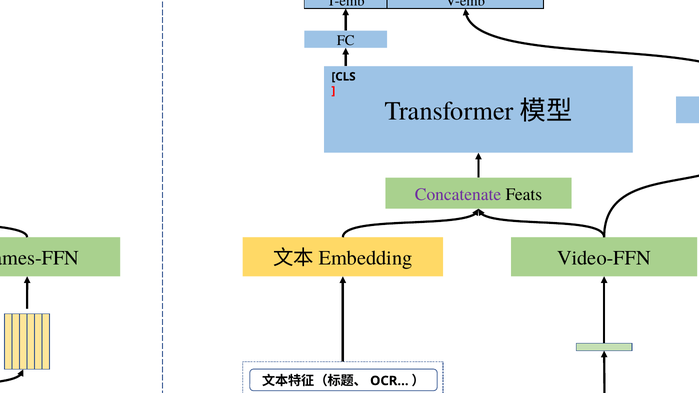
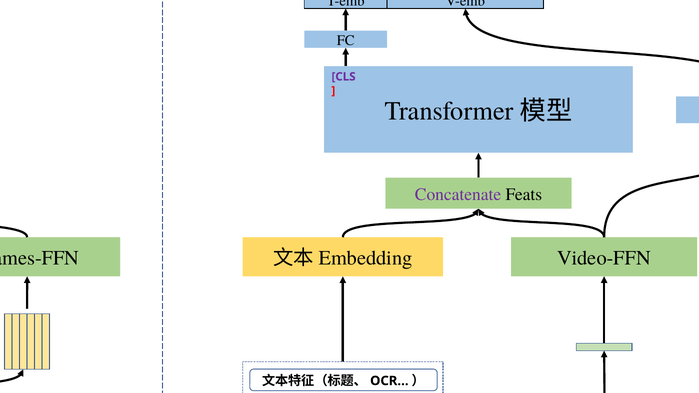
CLS colour: black -> purple (344, 77)
